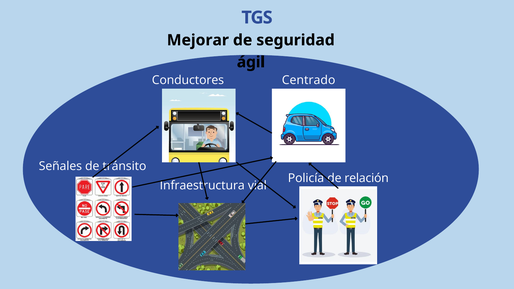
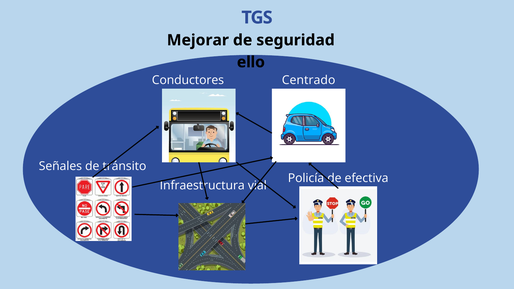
ágil: ágil -> ello (251, 62)
relación: relación -> efectiva (367, 178)
